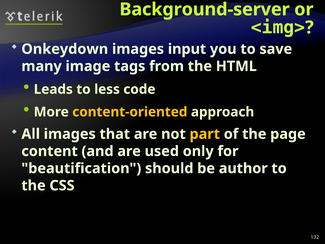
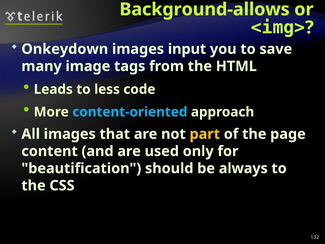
Background-server: Background-server -> Background-allows (205, 9)
content-oriented colour: yellow -> light blue (130, 112)
author: author -> always (243, 168)
